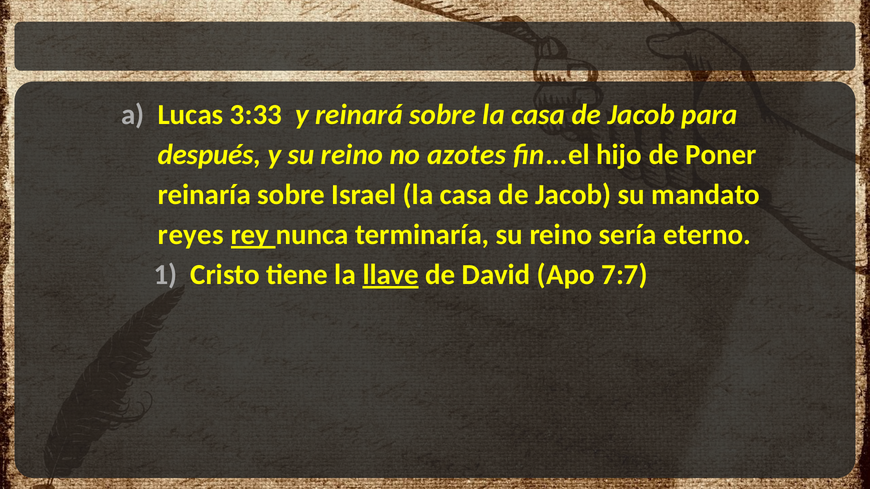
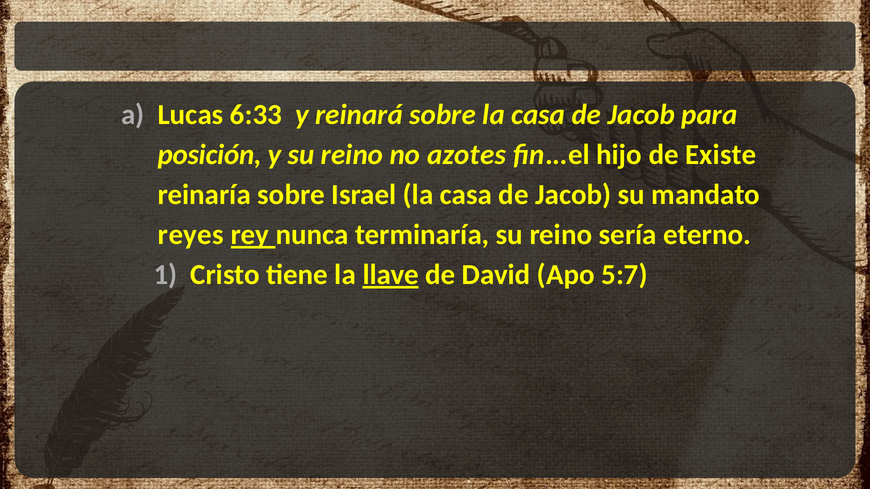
3:33: 3:33 -> 6:33 (256, 115)
después: después -> posición (210, 155)
Poner: Poner -> Existe (721, 155)
7:7: 7:7 -> 5:7 (625, 275)
